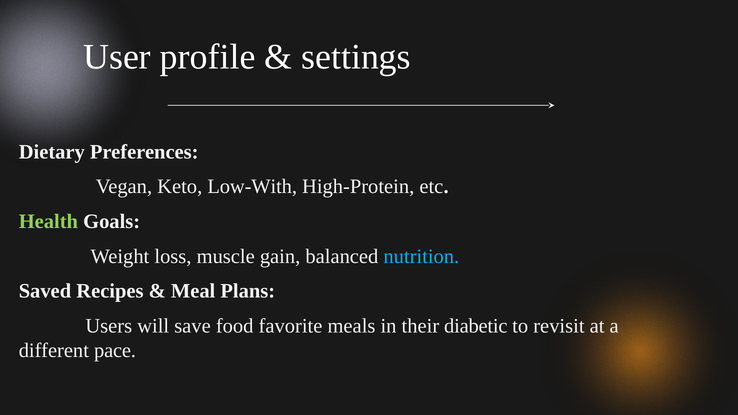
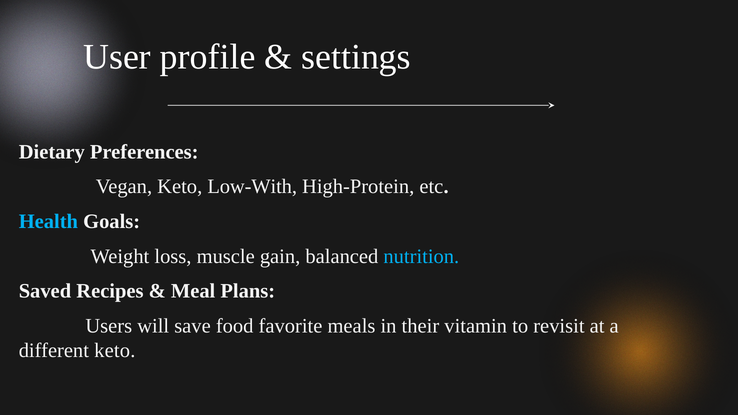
Health colour: light green -> light blue (48, 222)
diabetic: diabetic -> vitamin (476, 326)
different pace: pace -> keto (115, 351)
